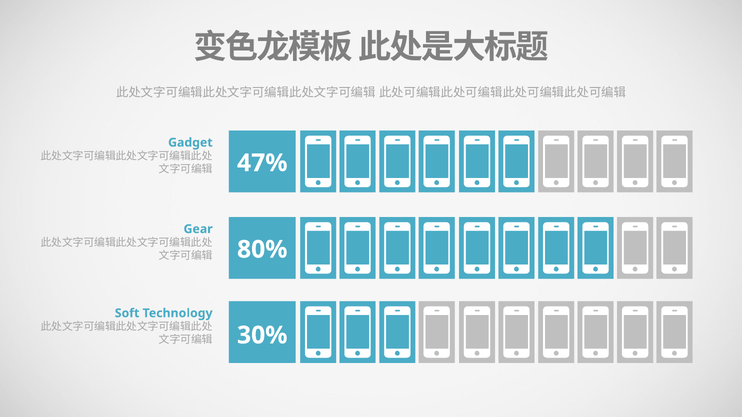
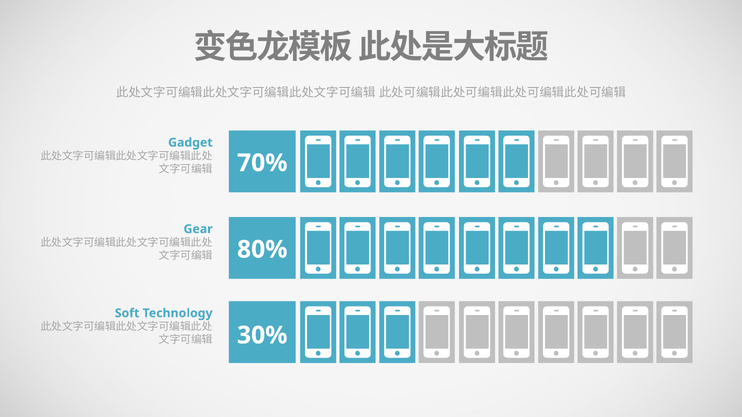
47%: 47% -> 70% (262, 163)
